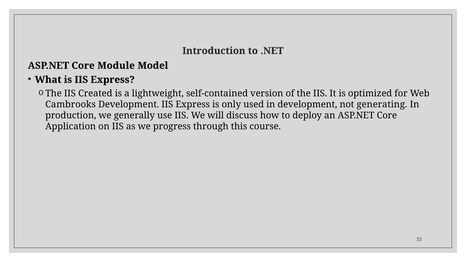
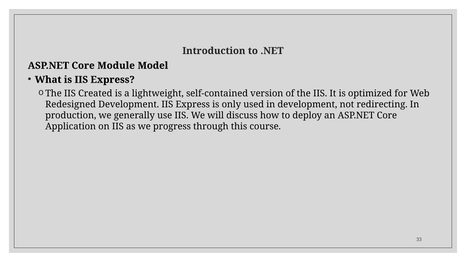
Cambrooks: Cambrooks -> Redesigned (71, 104)
generating: generating -> redirecting (382, 104)
